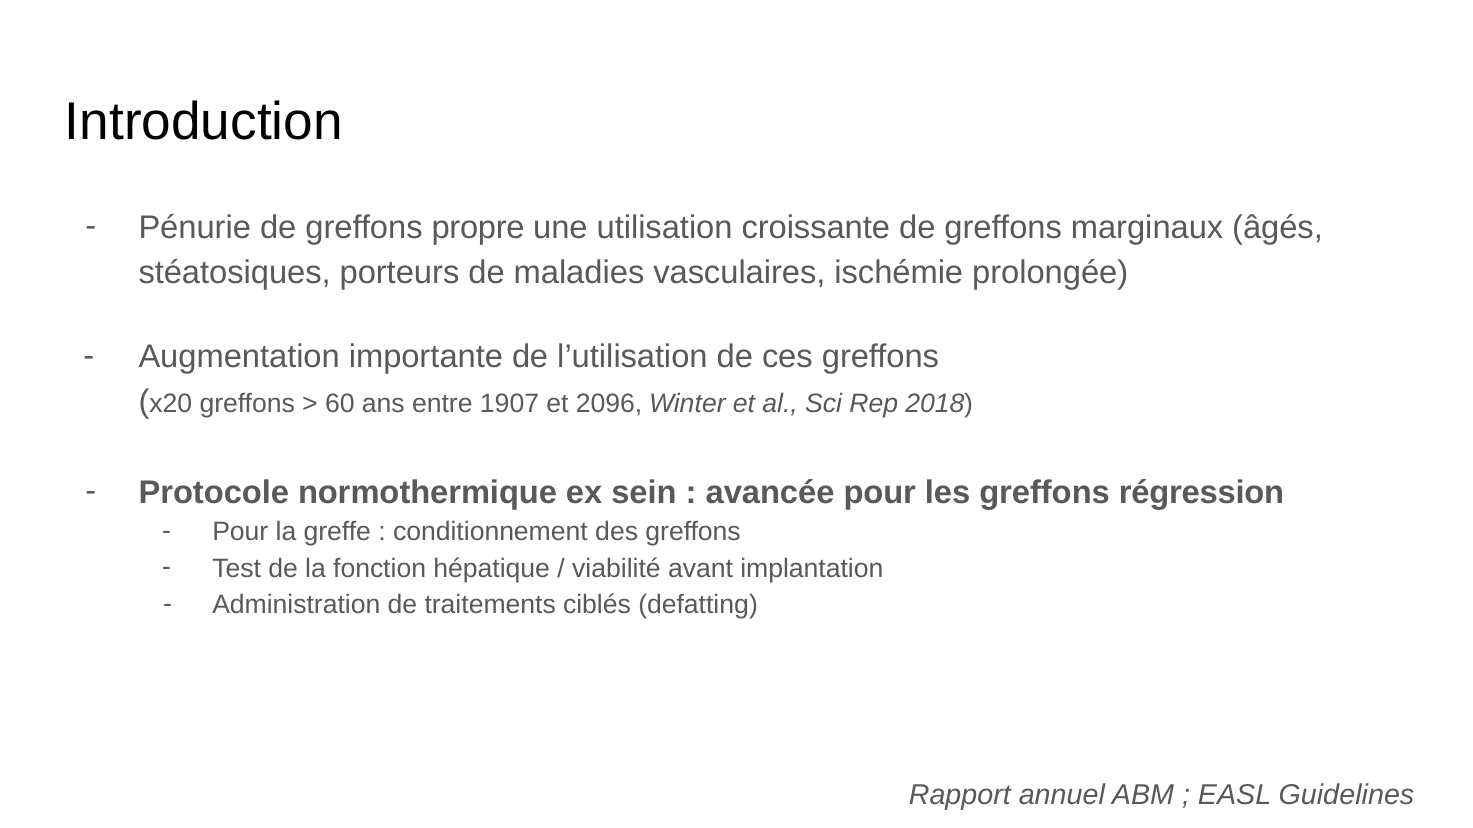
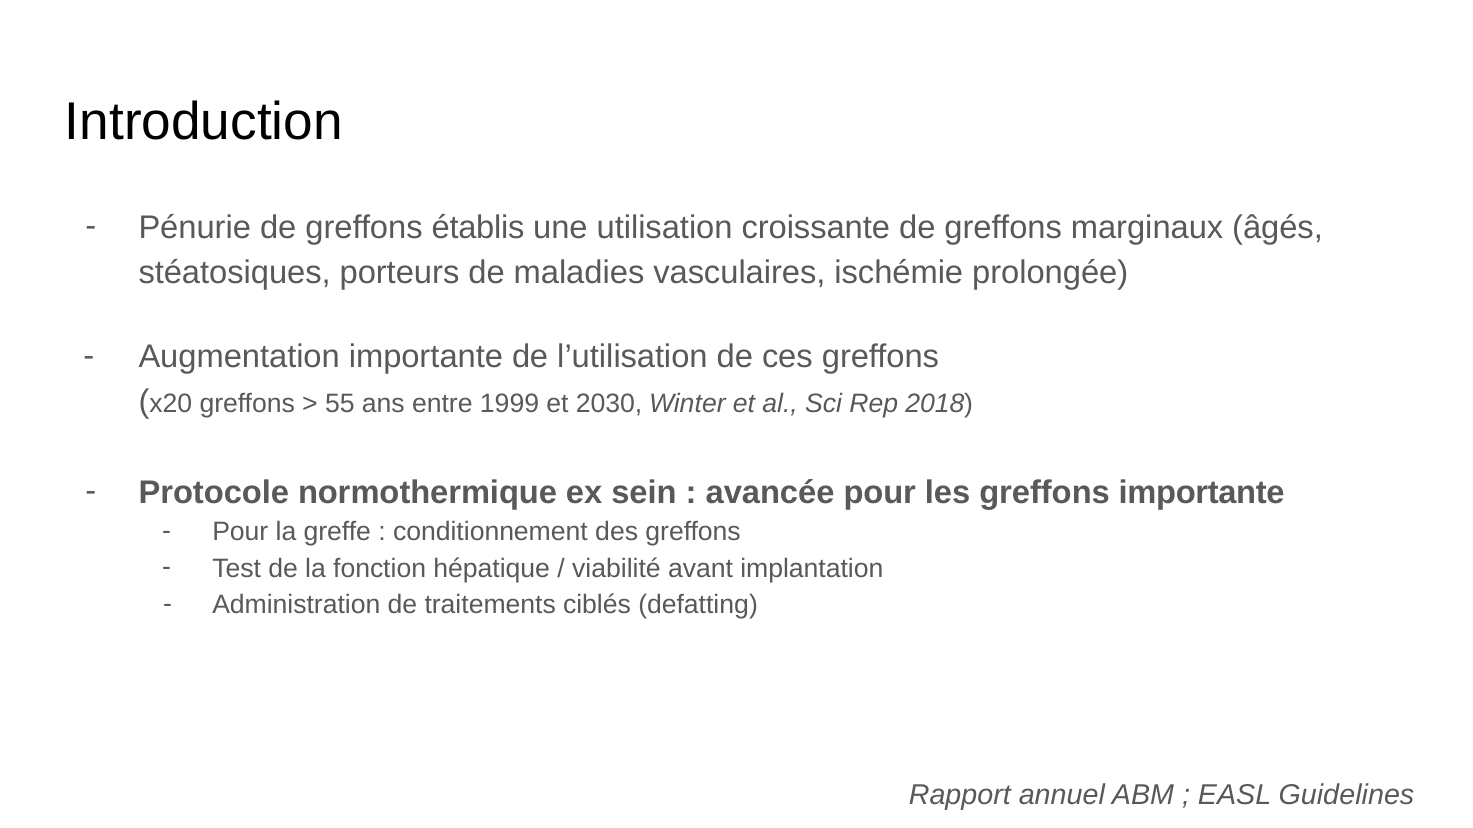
propre: propre -> établis (478, 228)
60: 60 -> 55 (340, 404)
1907: 1907 -> 1999 (509, 404)
2096: 2096 -> 2030 (609, 404)
greffons régression: régression -> importante (1202, 493)
